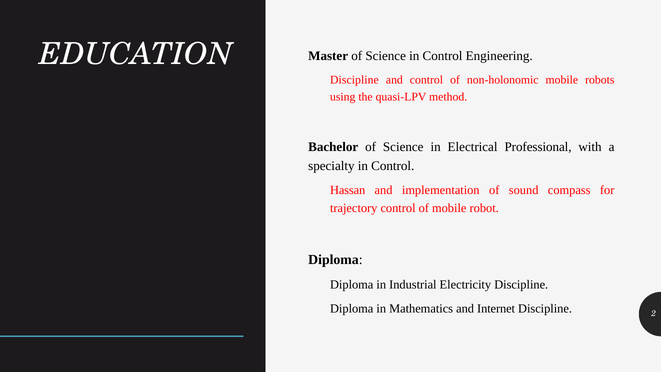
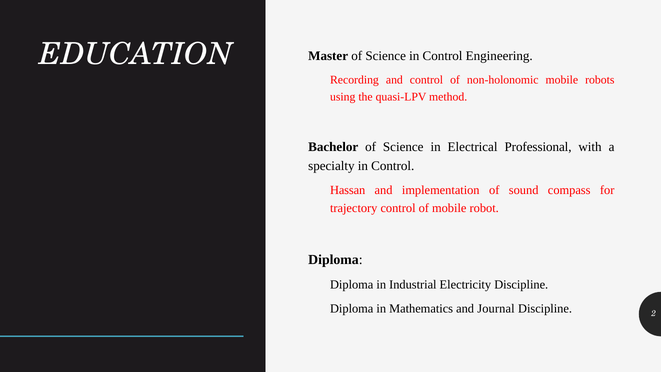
Discipline: Discipline -> Recording (354, 80)
Internet: Internet -> Journal (496, 308)
